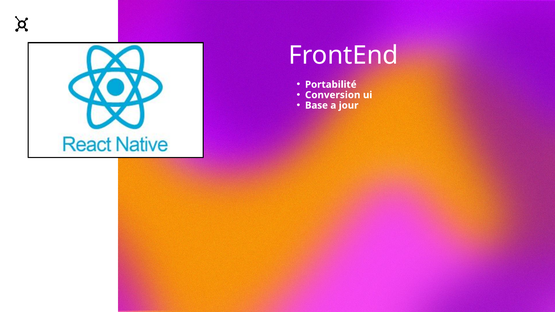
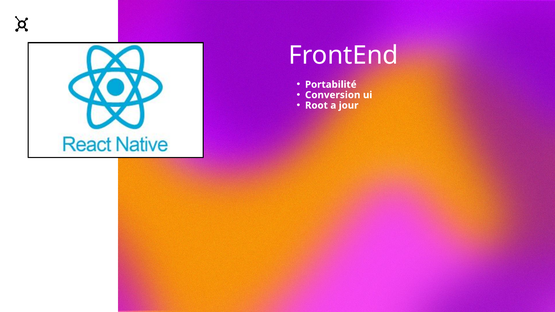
Base: Base -> Root (316, 105)
